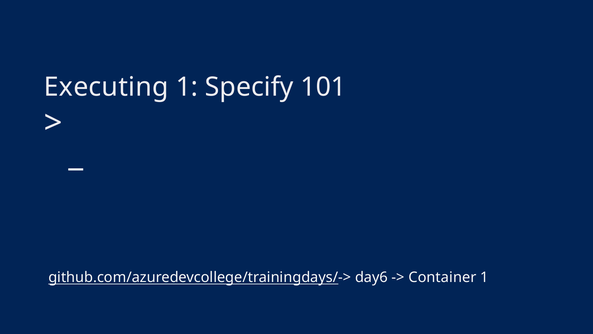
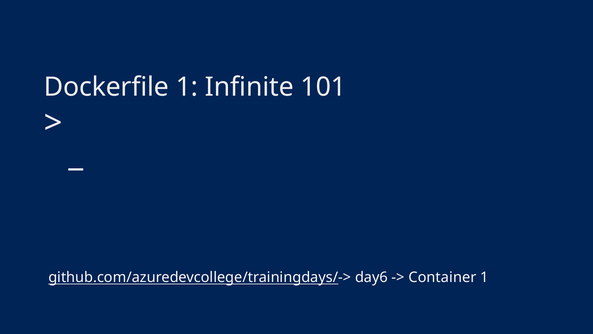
Executing: Executing -> Dockerfile (106, 87)
Specify: Specify -> Infinite (249, 87)
